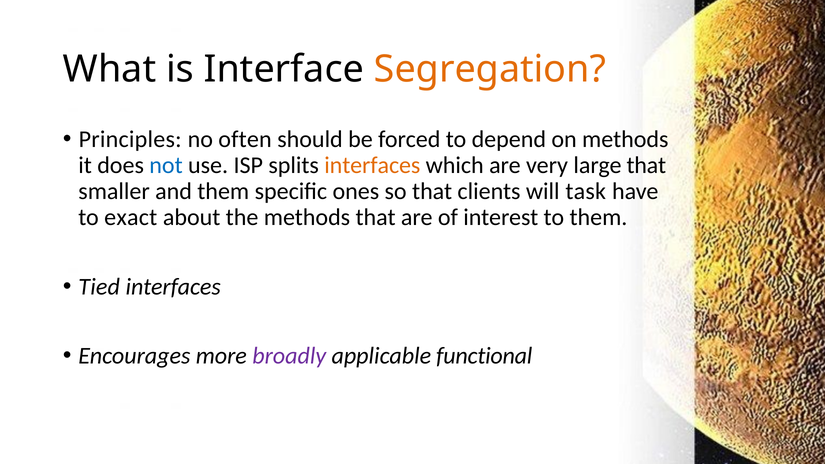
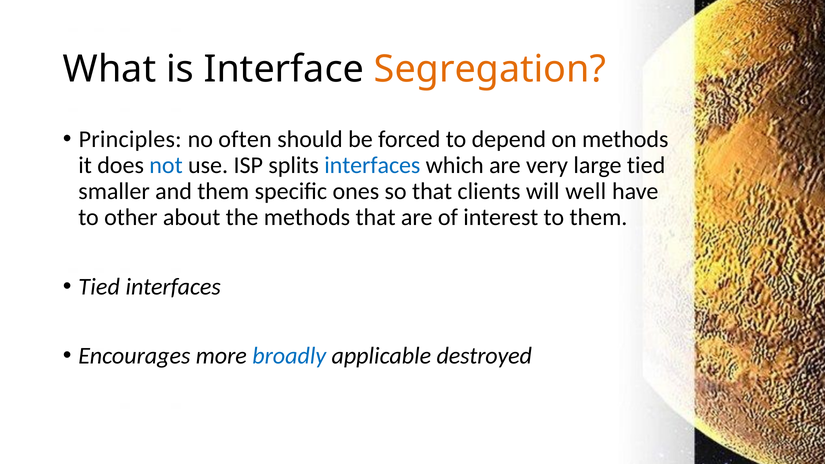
interfaces colour: orange -> blue (372, 165)
large that: that -> tied (646, 165)
task: task -> well (586, 191)
exact: exact -> other (131, 217)
broadly colour: purple -> blue (289, 356)
functional: functional -> destroyed (484, 356)
